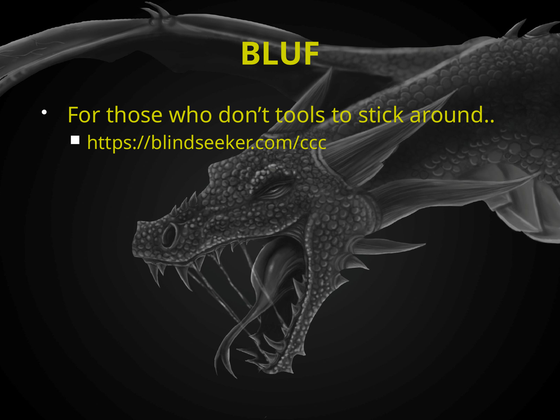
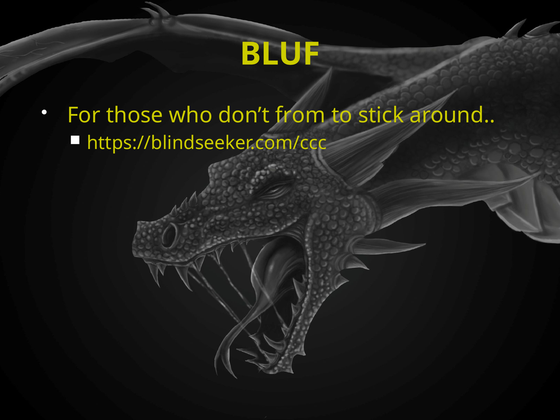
tools: tools -> from (300, 115)
